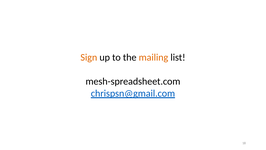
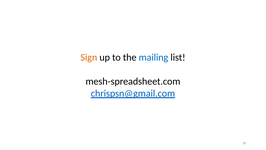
mailing colour: orange -> blue (153, 57)
